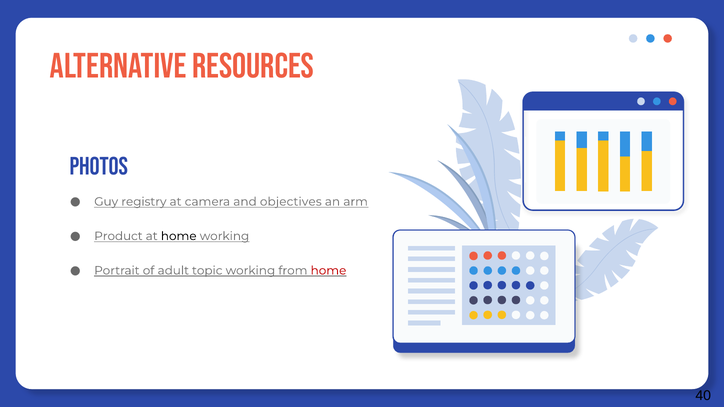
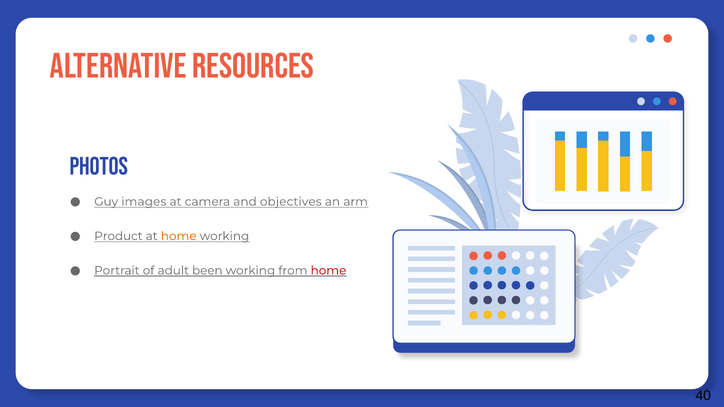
registry: registry -> images (144, 202)
home colour: black -> orange (179, 236)
topic: topic -> been (207, 271)
